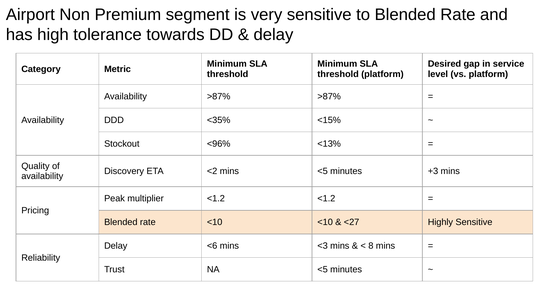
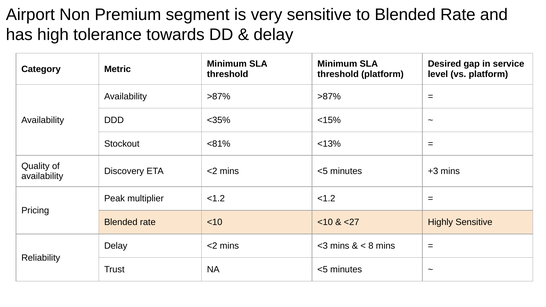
<96%: <96% -> <81% (219, 144)
Delay <6: <6 -> <2 (212, 246)
